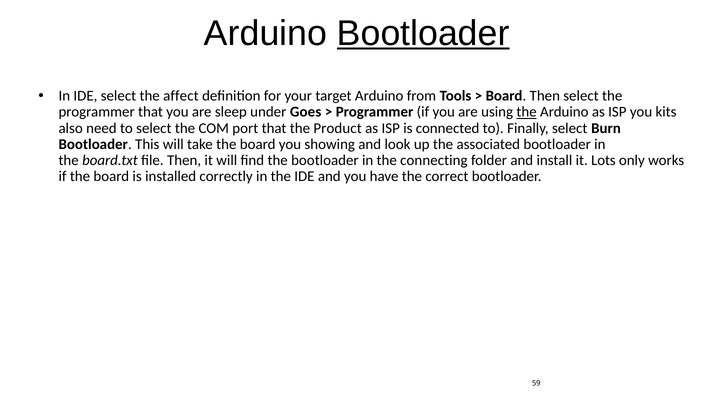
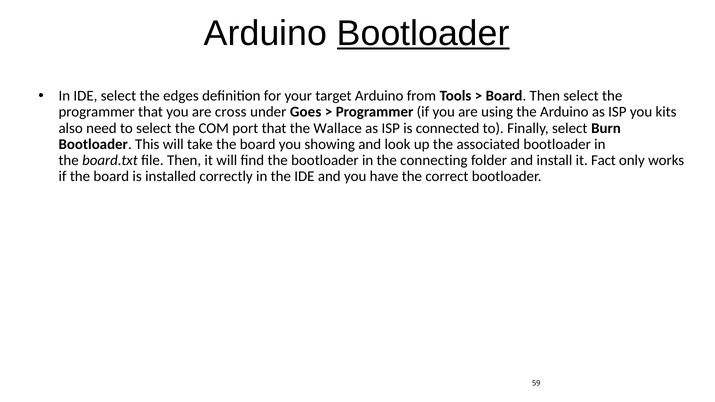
affect: affect -> edges (181, 96)
sleep: sleep -> cross (231, 112)
the underline: present -> none (527, 112)
Product: Product -> Wallace (338, 128)
Lots: Lots -> Fact (603, 160)
